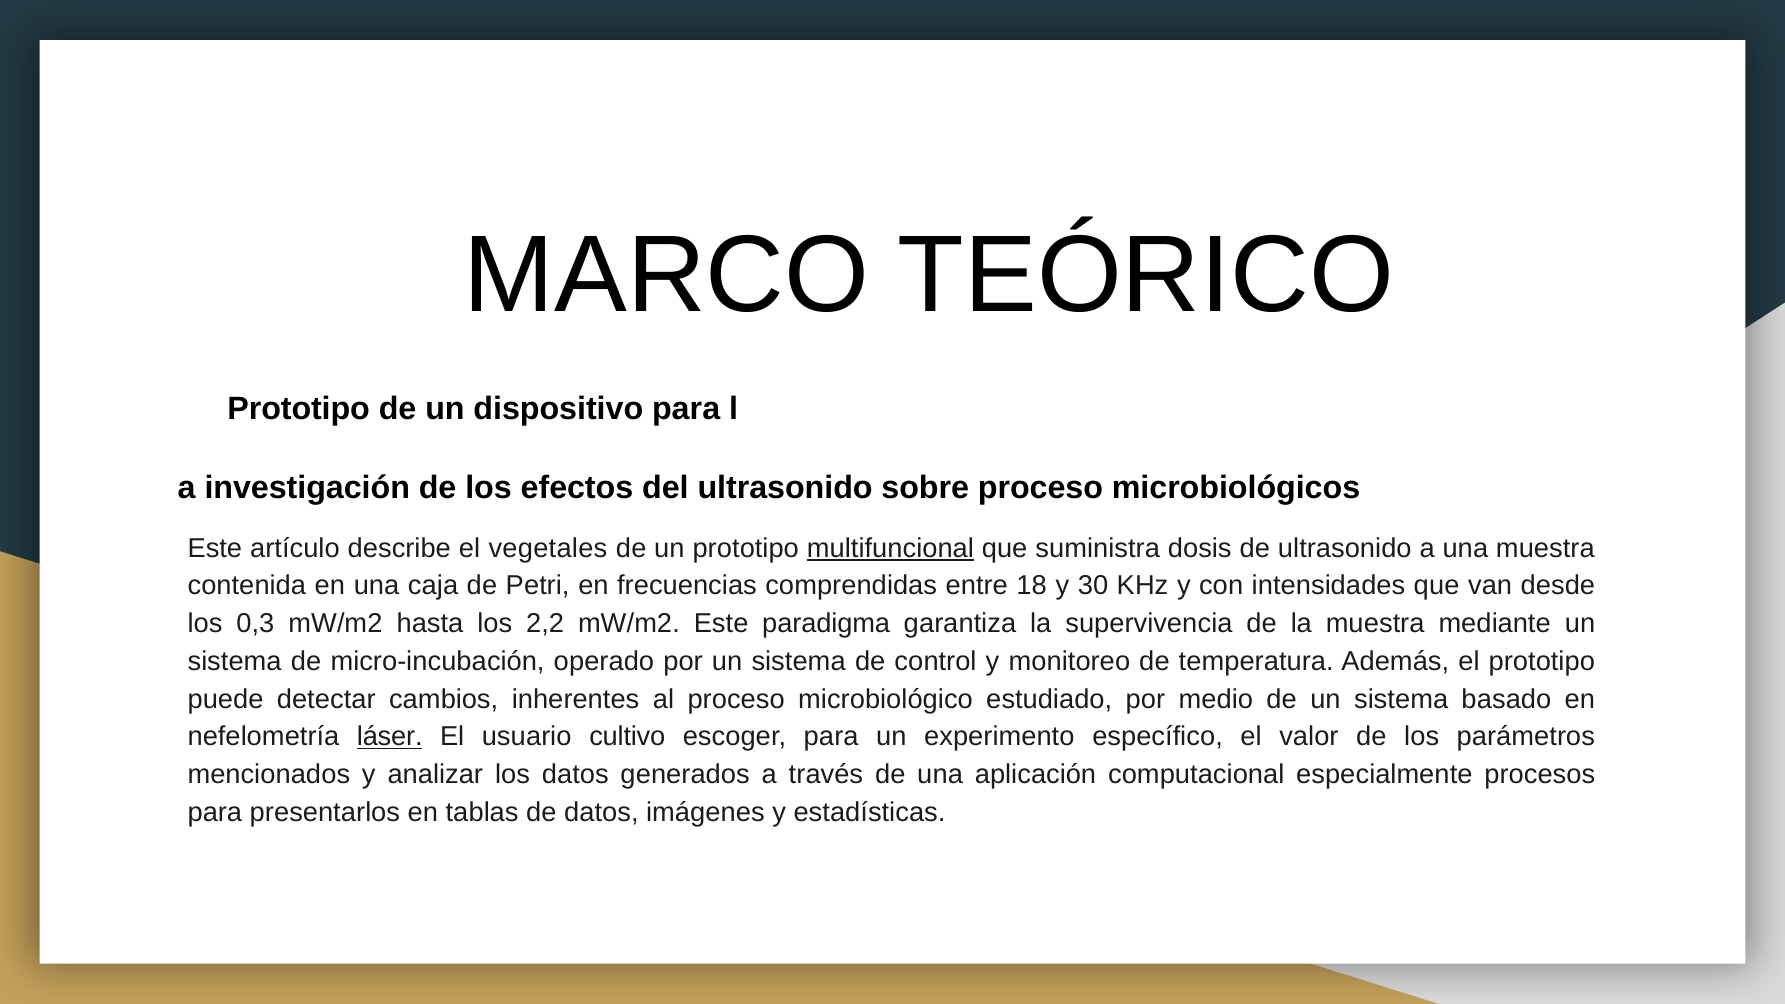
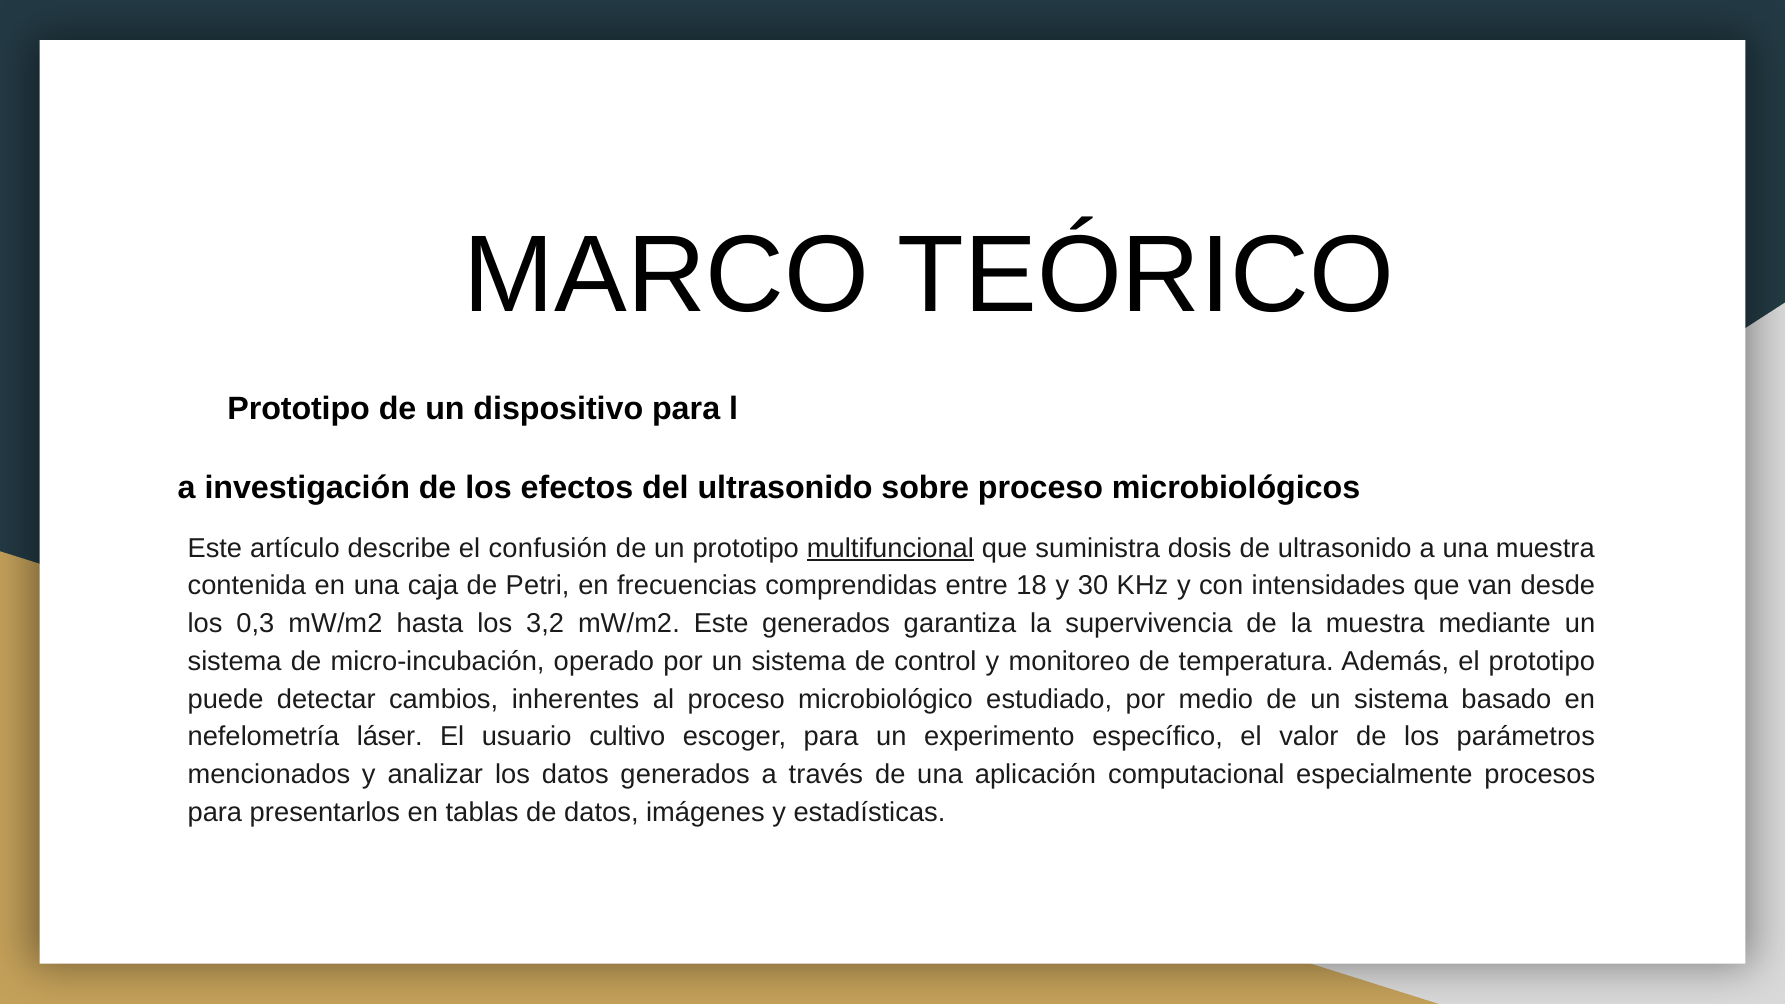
vegetales: vegetales -> confusión (548, 548)
2,2: 2,2 -> 3,2 (545, 624)
Este paradigma: paradigma -> generados (826, 624)
láser underline: present -> none (390, 737)
